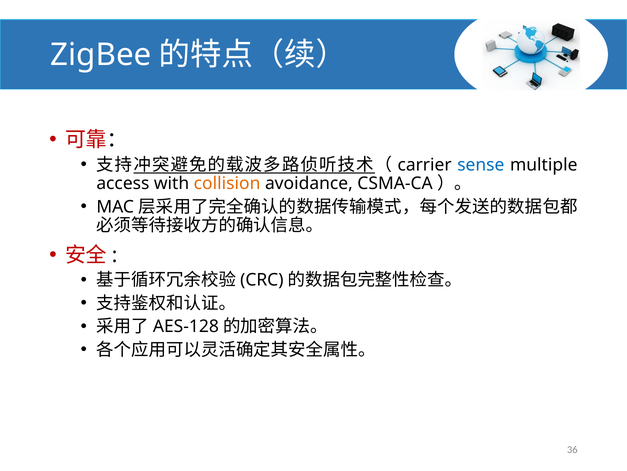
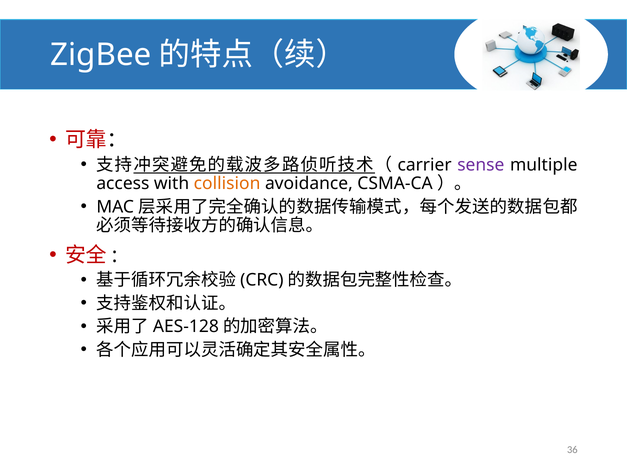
sense colour: blue -> purple (481, 165)
